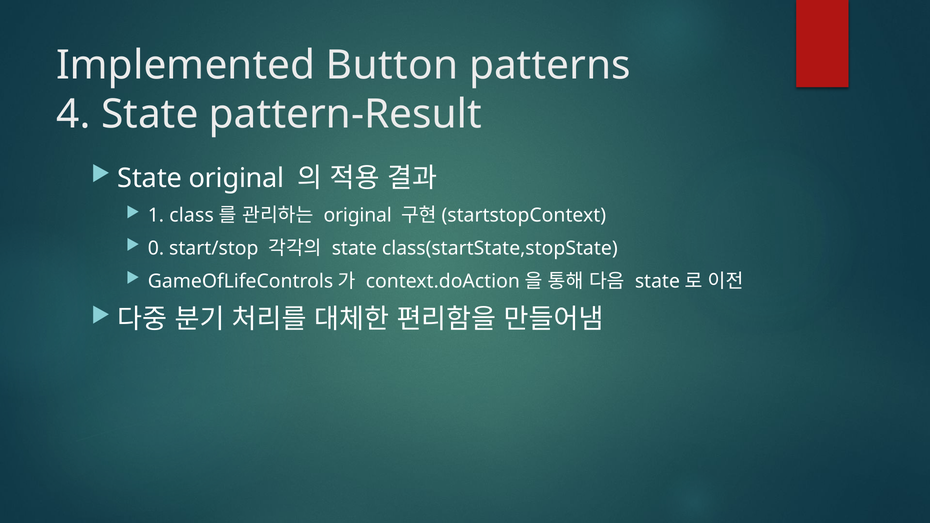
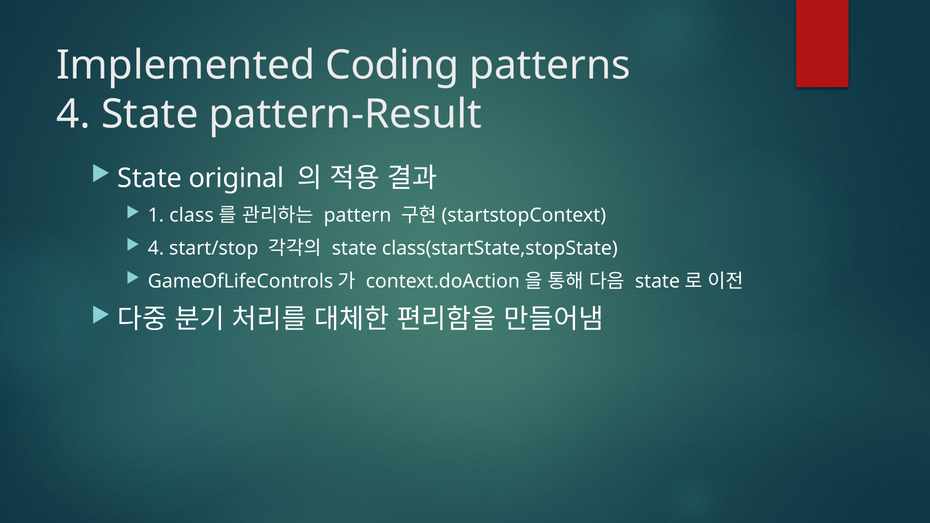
Button: Button -> Coding (392, 65)
original: original -> pattern (358, 215)
0: 0 -> 4 (156, 248)
